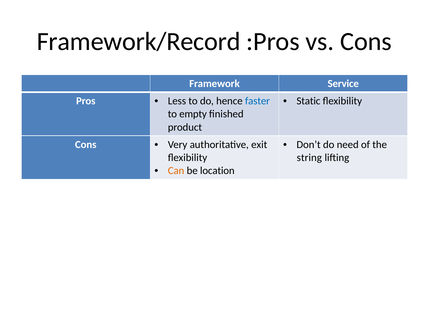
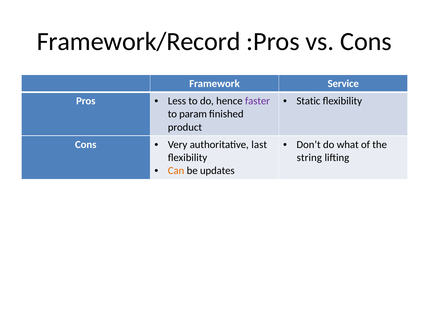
faster colour: blue -> purple (257, 101)
empty: empty -> param (193, 114)
need: need -> what (348, 145)
exit: exit -> last (259, 145)
location: location -> updates (217, 171)
